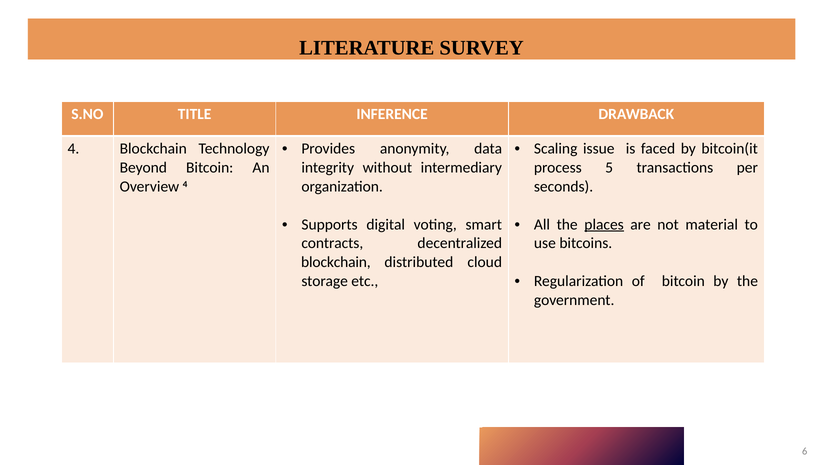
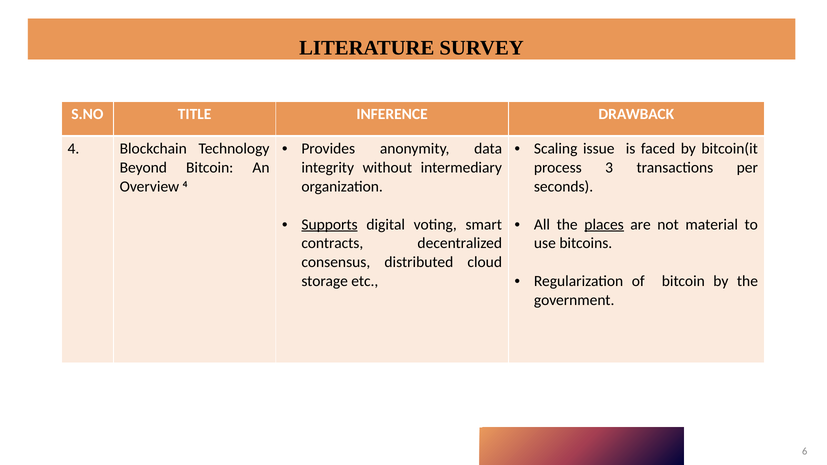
5: 5 -> 3 (609, 168)
Supports underline: none -> present (330, 225)
blockchain: blockchain -> consensus (336, 262)
